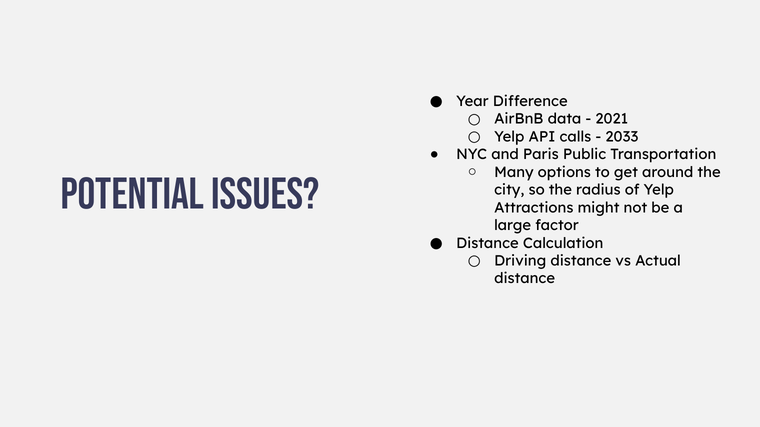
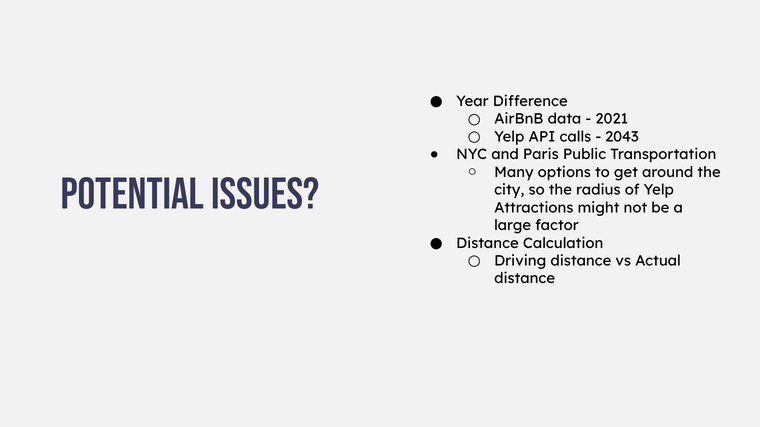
2033: 2033 -> 2043 (622, 137)
